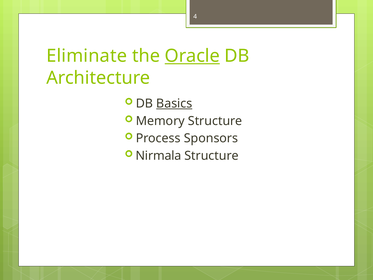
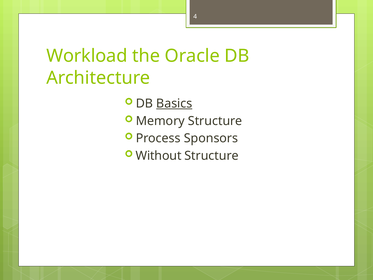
Eliminate: Eliminate -> Workload (87, 56)
Oracle underline: present -> none (192, 56)
Nirmala: Nirmala -> Without (159, 156)
